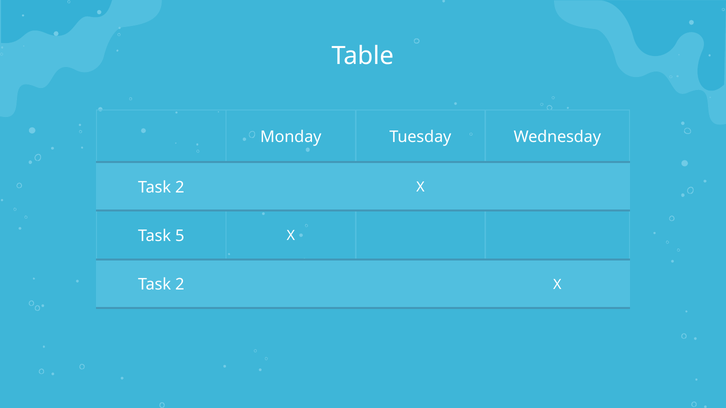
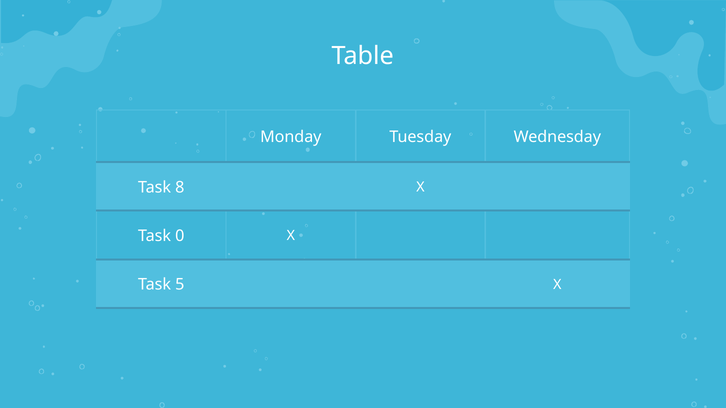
2: 2 -> 8 (180, 187)
5: 5 -> 0 (180, 236)
2: 2 -> 5 (180, 285)
